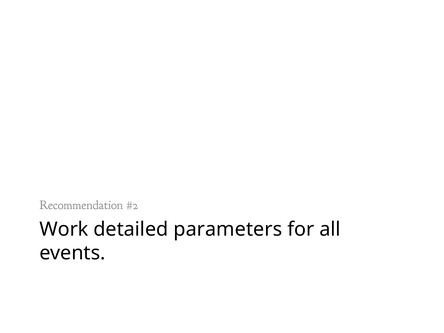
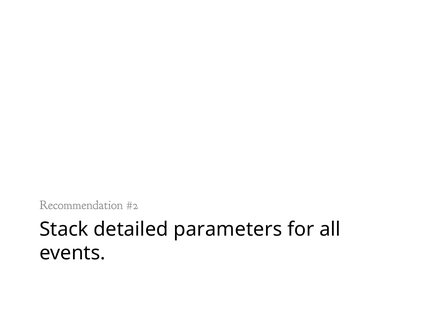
Work: Work -> Stack (64, 229)
